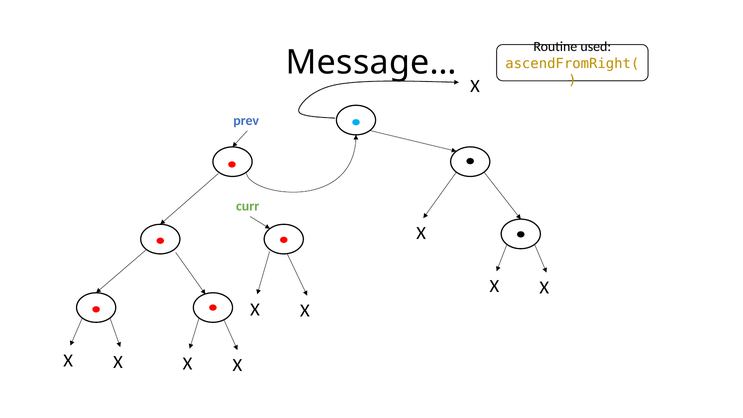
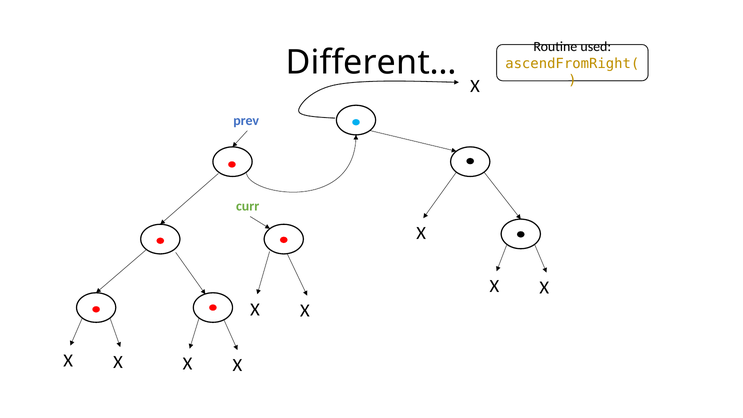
Message…: Message… -> Different… (371, 62)
